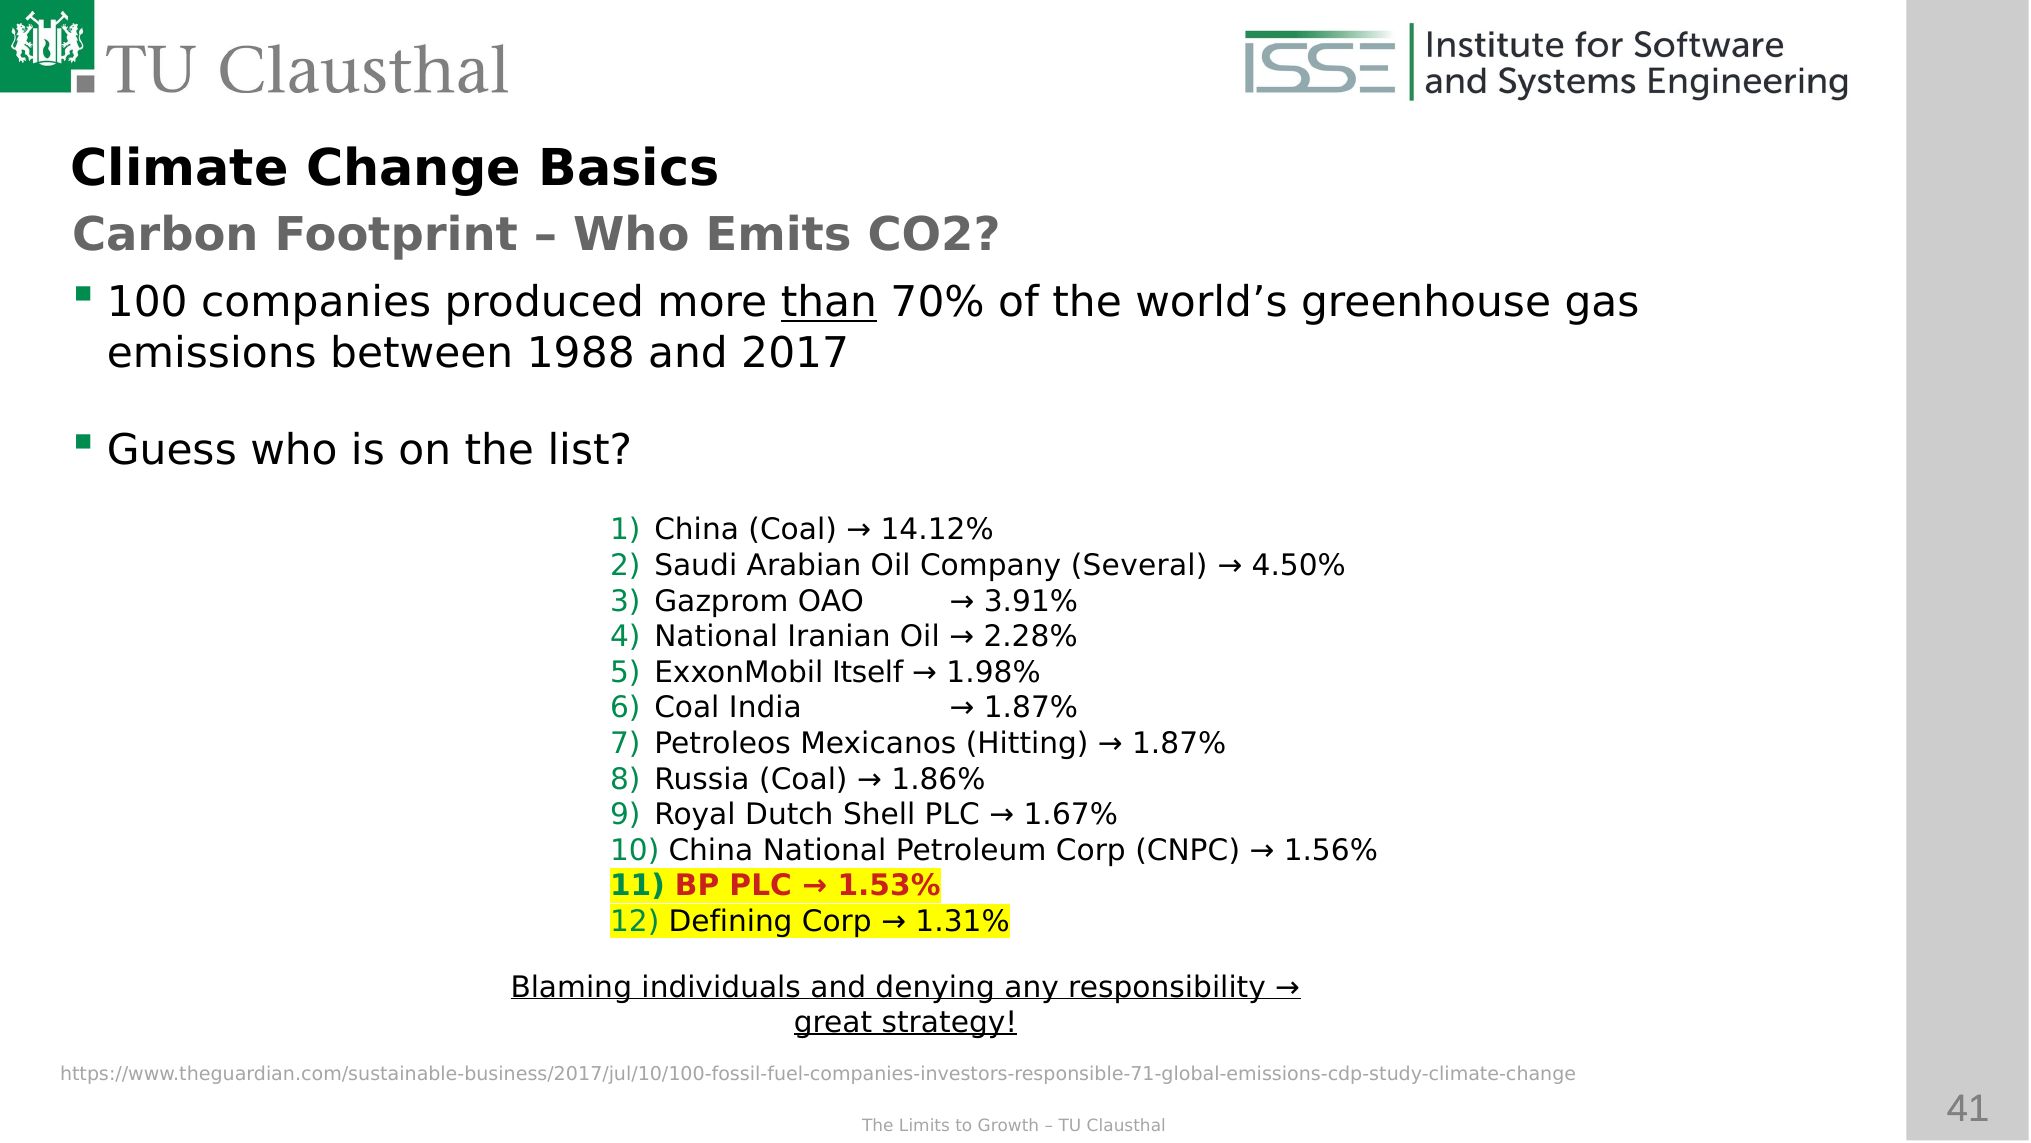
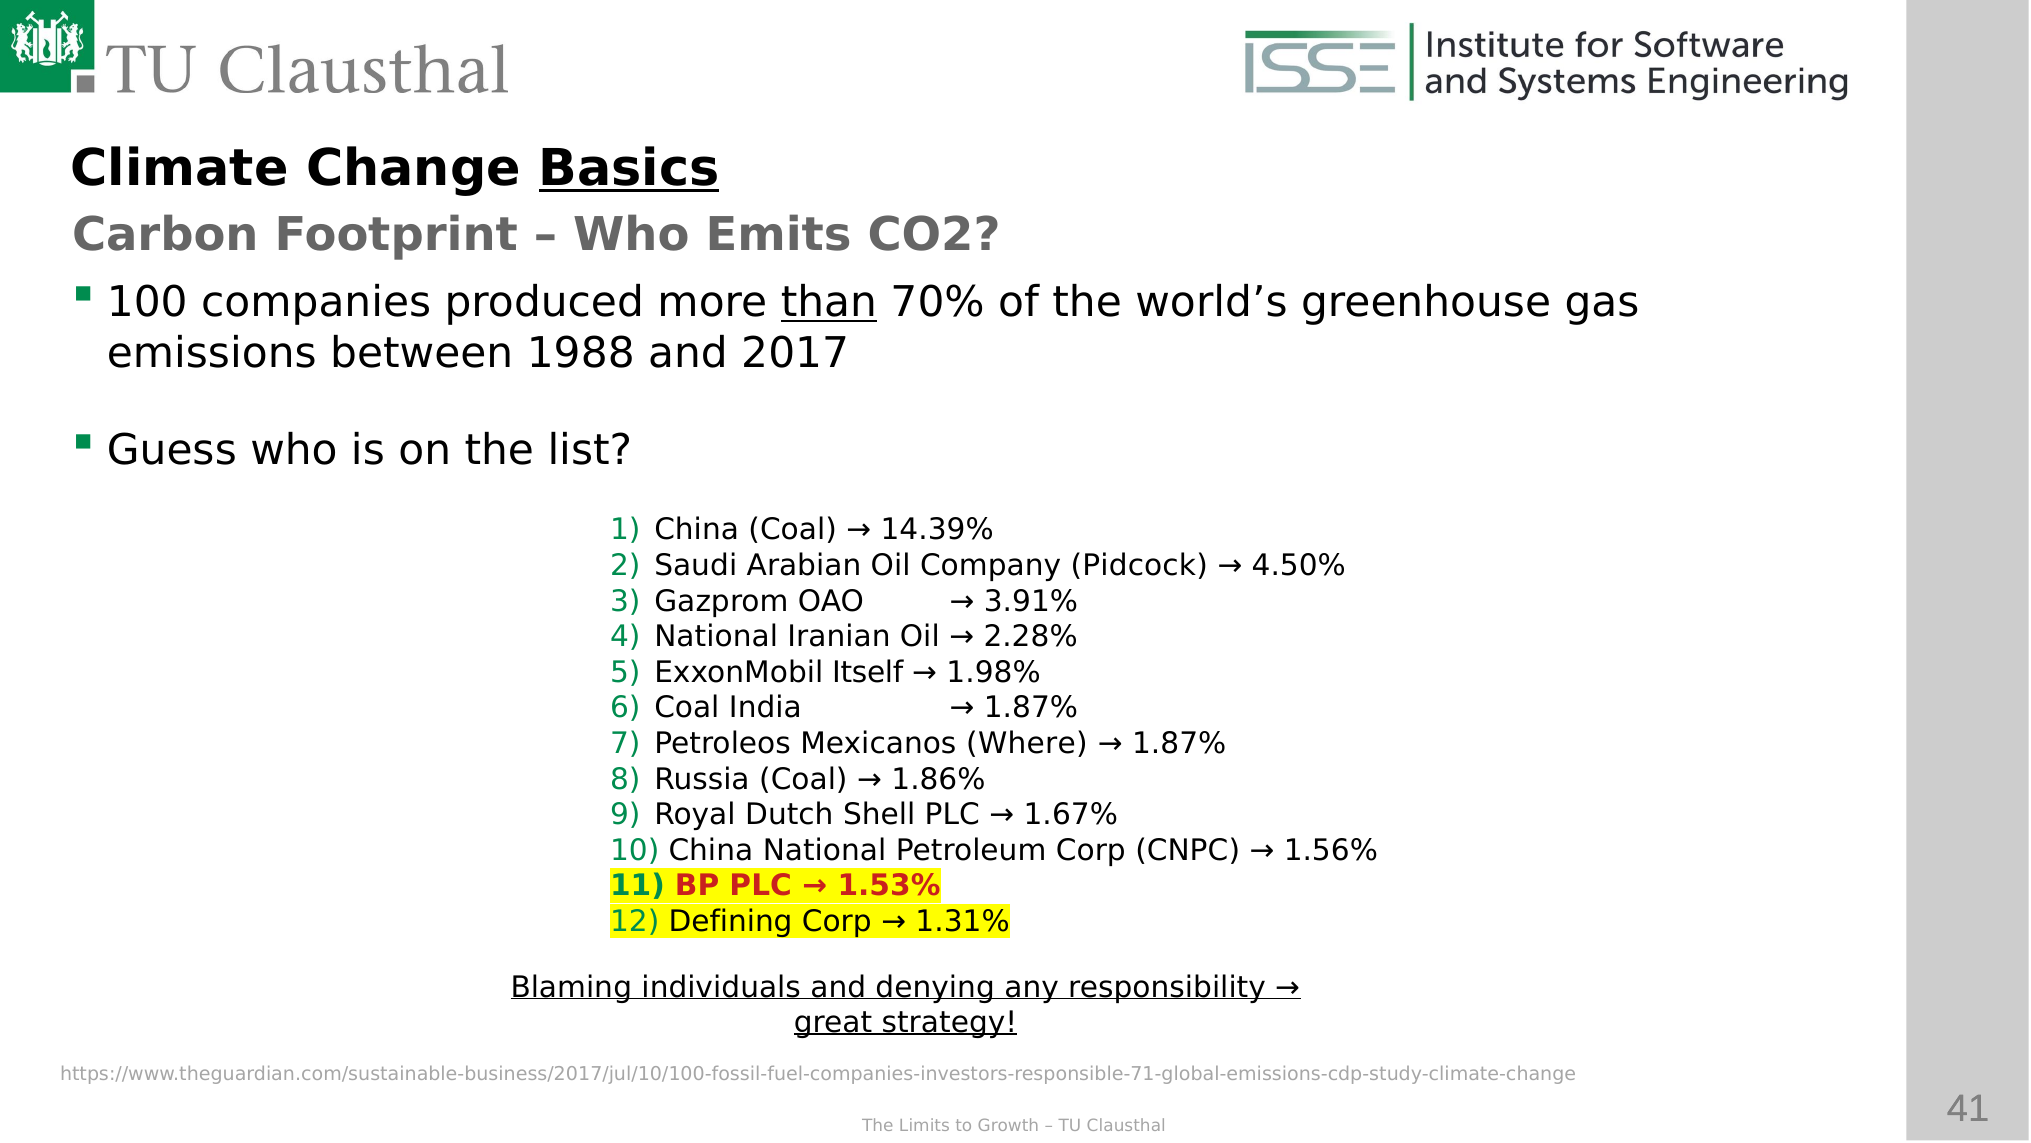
Basics underline: none -> present (629, 169)
14.12%: 14.12% -> 14.39% (937, 530)
Several: Several -> Pidcock (1139, 566)
Hitting: Hitting -> Where (1027, 743)
